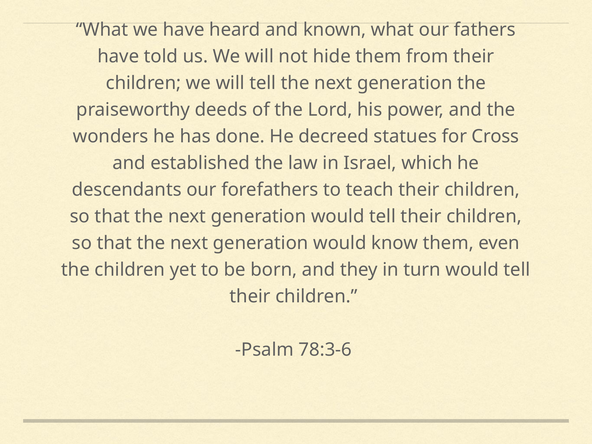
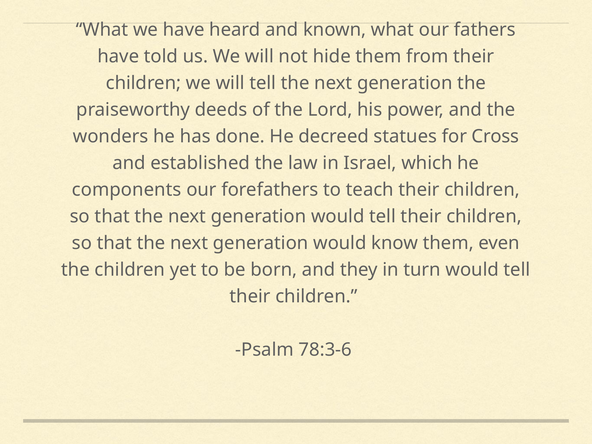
descendants: descendants -> components (127, 190)
